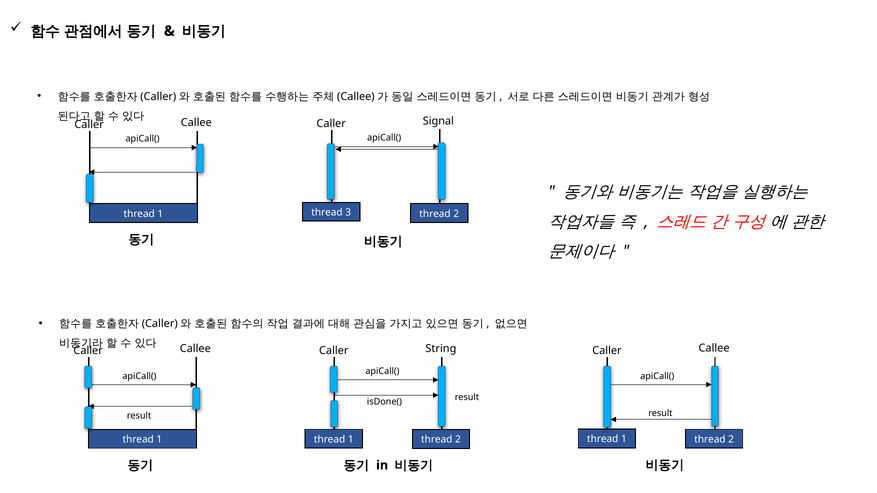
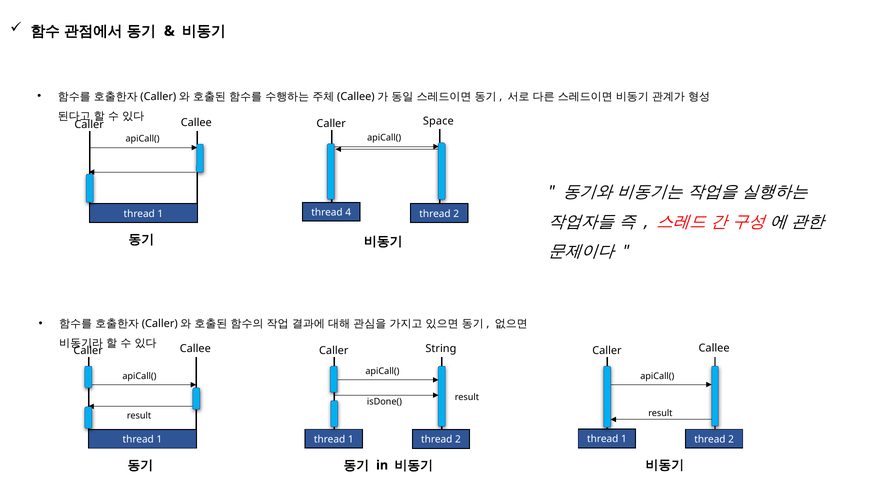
Signal: Signal -> Space (438, 121)
3: 3 -> 4 (348, 213)
